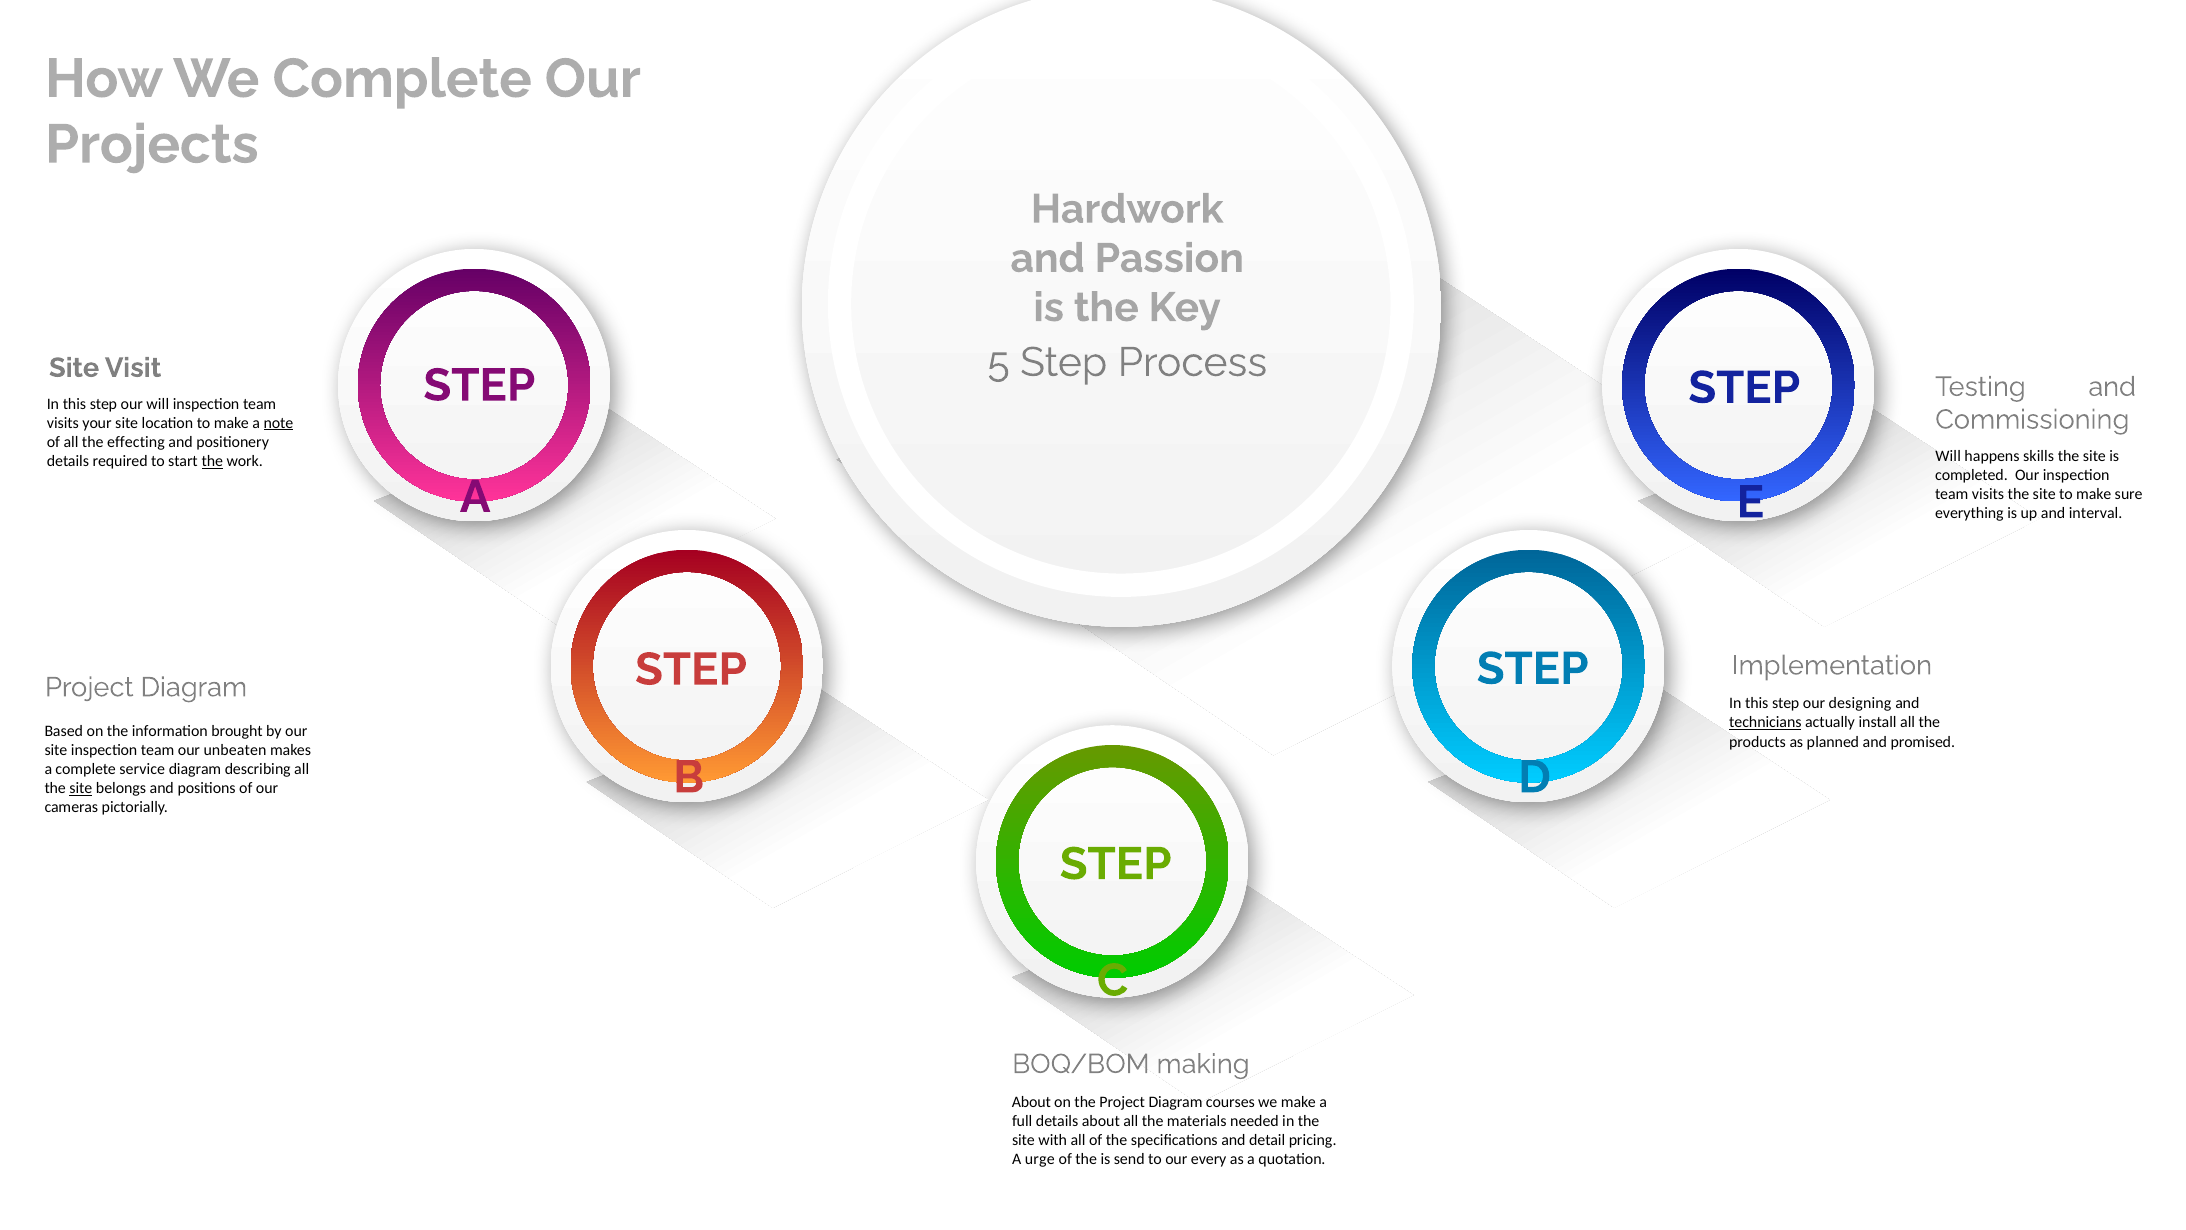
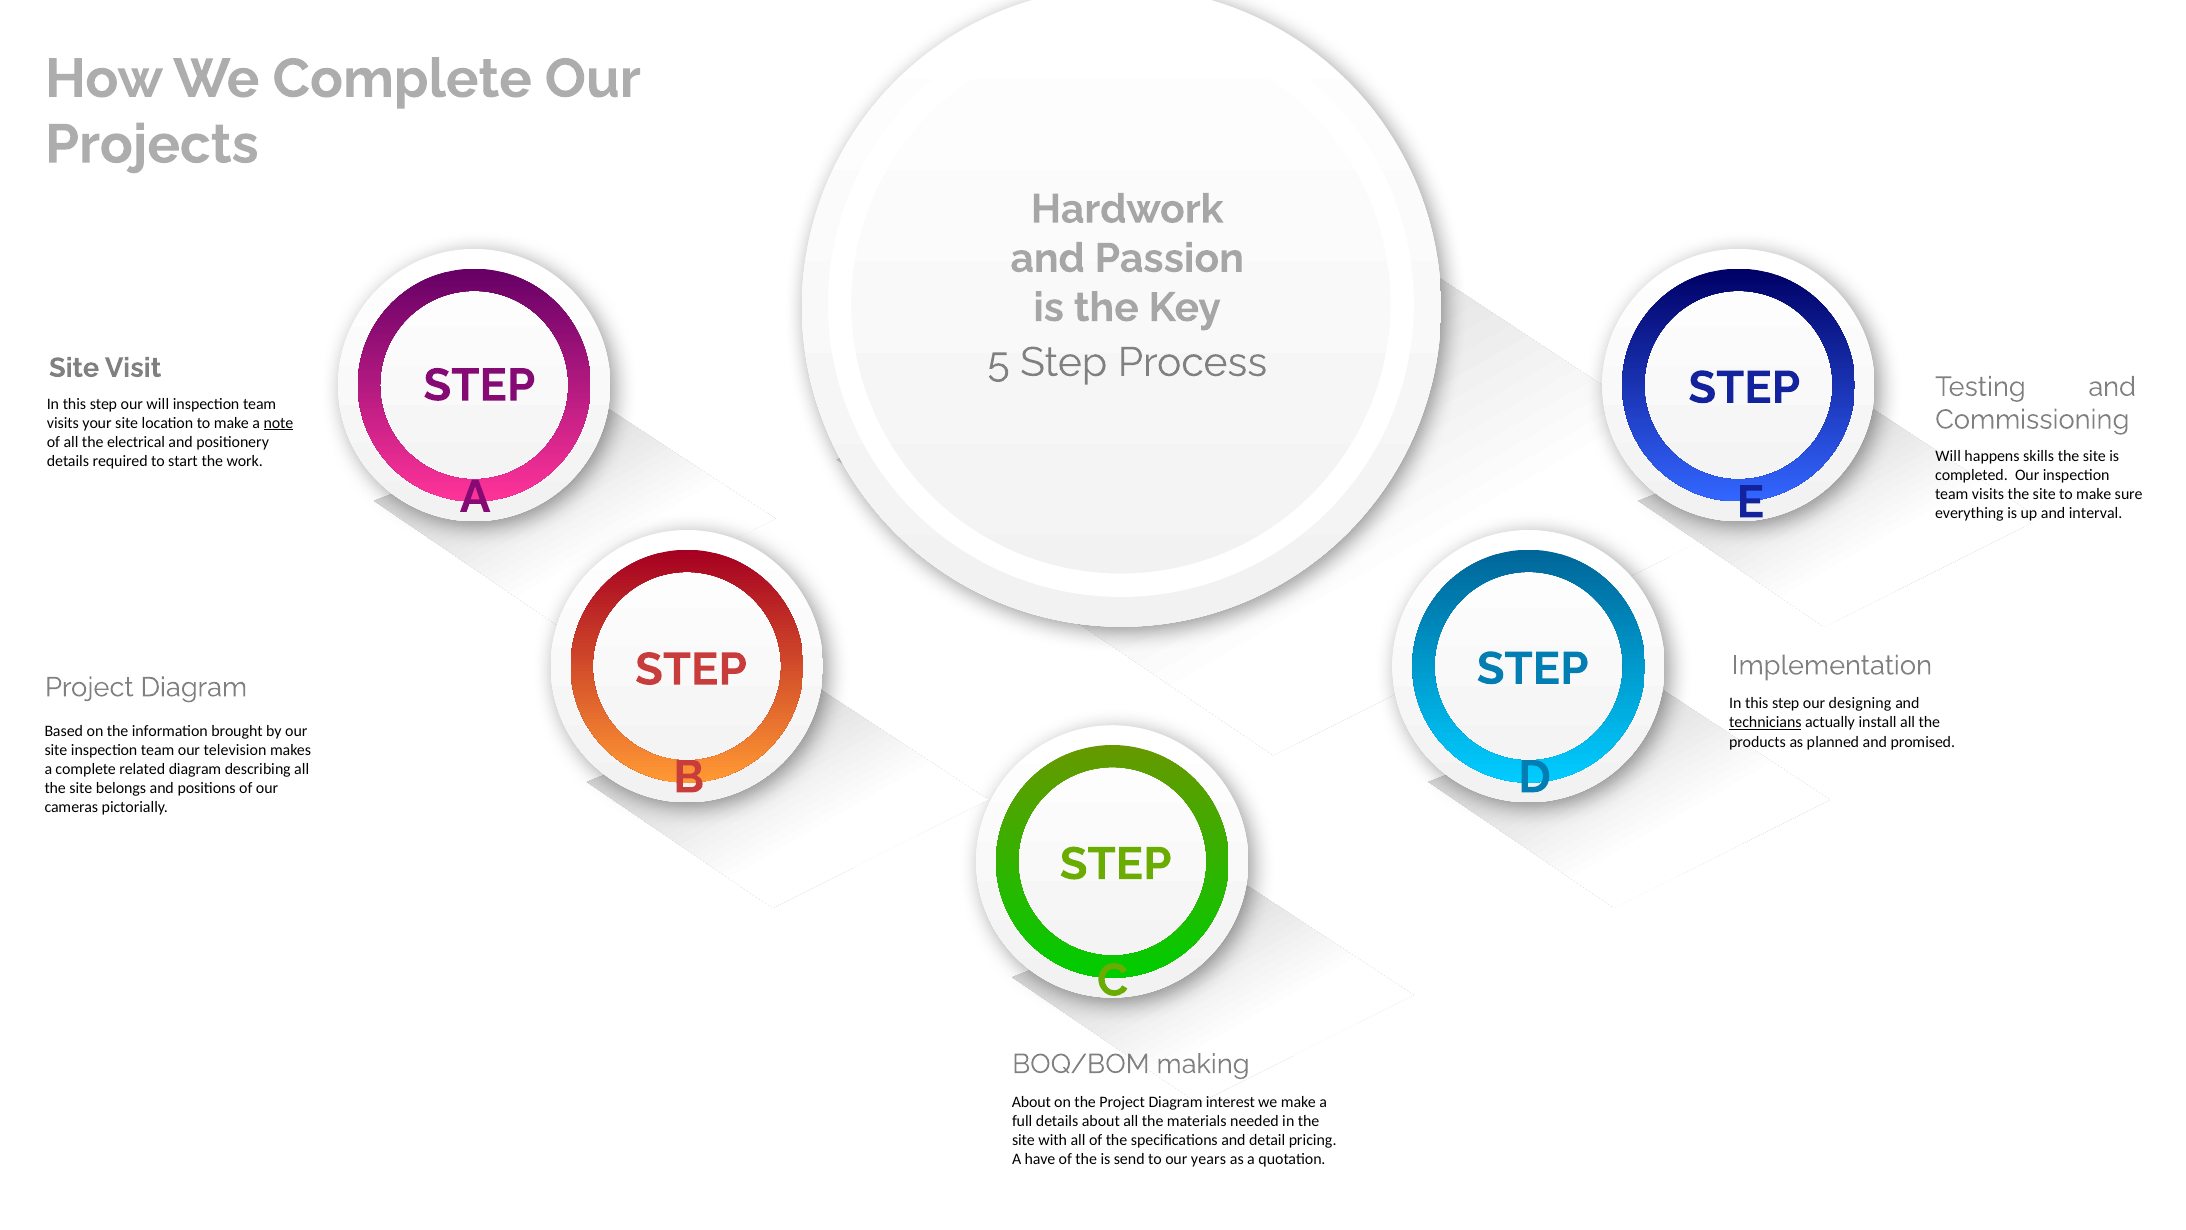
effecting: effecting -> electrical (136, 442)
the underline: present -> none (212, 461)
unbeaten: unbeaten -> television (235, 750)
service: service -> related (142, 769)
site underline: present -> none (81, 788)
courses: courses -> interest (1230, 1102)
urge: urge -> have (1040, 1159)
every: every -> years (1209, 1159)
